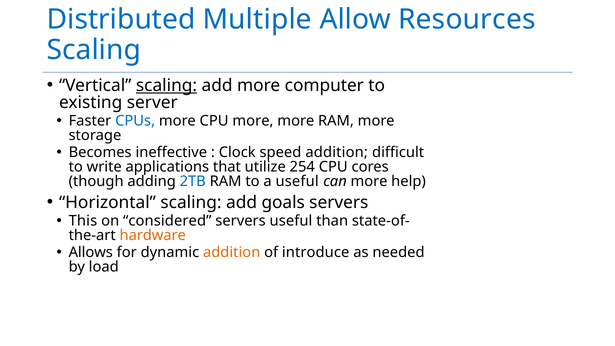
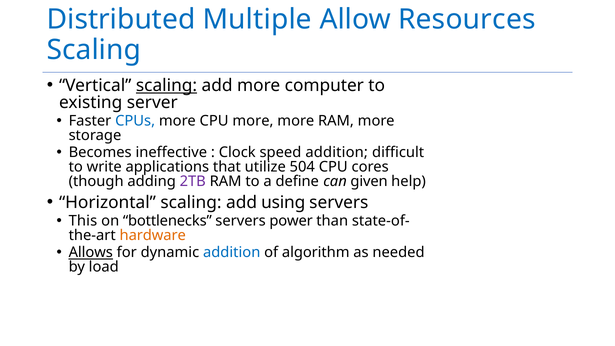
254: 254 -> 504 (302, 167)
2TB colour: blue -> purple (193, 181)
a useful: useful -> define (297, 181)
can more: more -> given (369, 181)
goals: goals -> using (283, 202)
considered: considered -> bottlenecks (167, 221)
servers useful: useful -> power (291, 221)
Allows underline: none -> present (91, 252)
addition colour: orange -> blue (232, 252)
introduce: introduce -> algorithm (316, 252)
